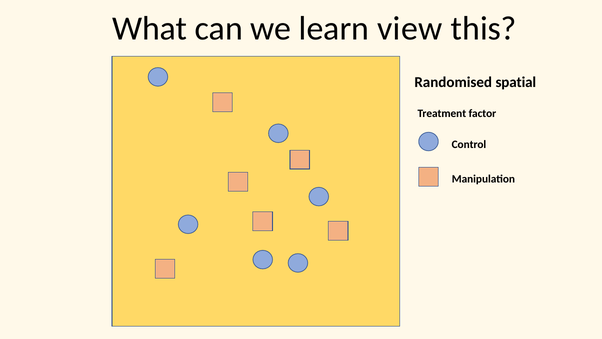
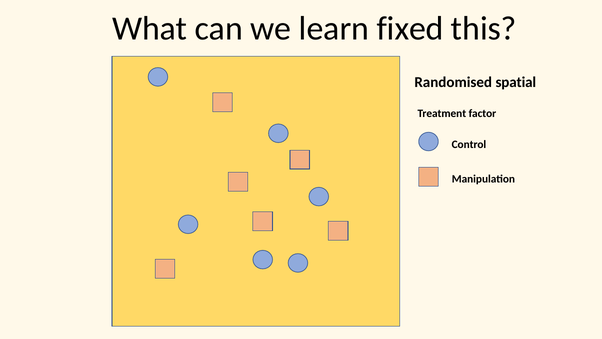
view: view -> fixed (410, 29)
